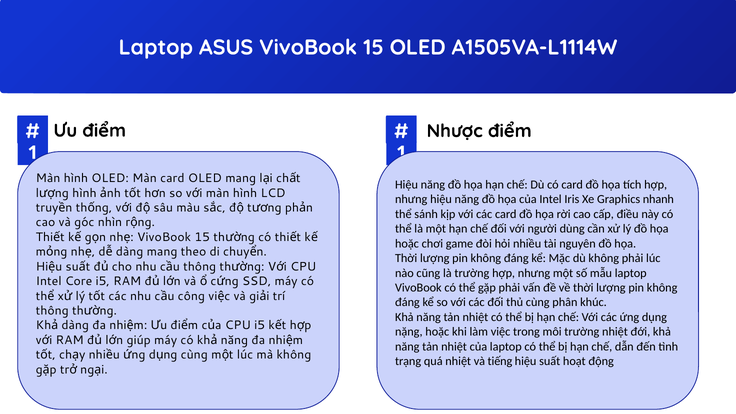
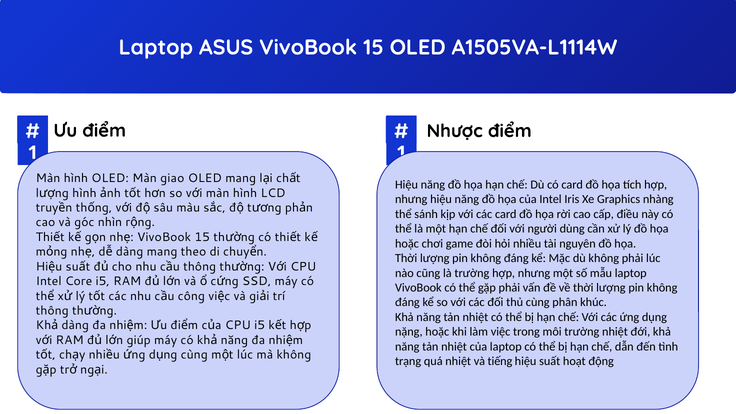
Màn card: card -> giao (172, 178)
nhanh: nhanh -> nhàng (658, 199)
